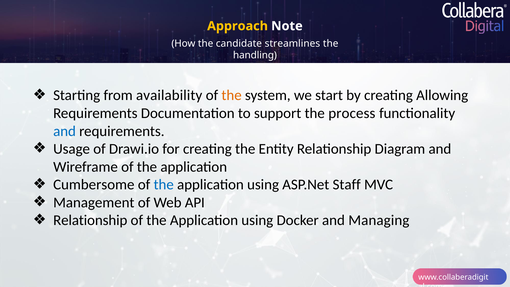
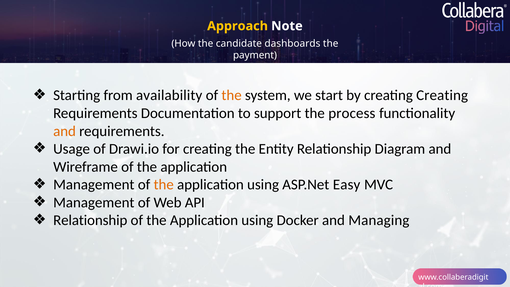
streamlines: streamlines -> dashboards (292, 43)
handling: handling -> payment (255, 55)
creating Allowing: Allowing -> Creating (442, 95)
and colour: blue -> orange (65, 131)
Cumbersome: Cumbersome -> Management (94, 185)
the colour: blue -> orange (164, 185)
Staff: Staff -> Easy (347, 185)
